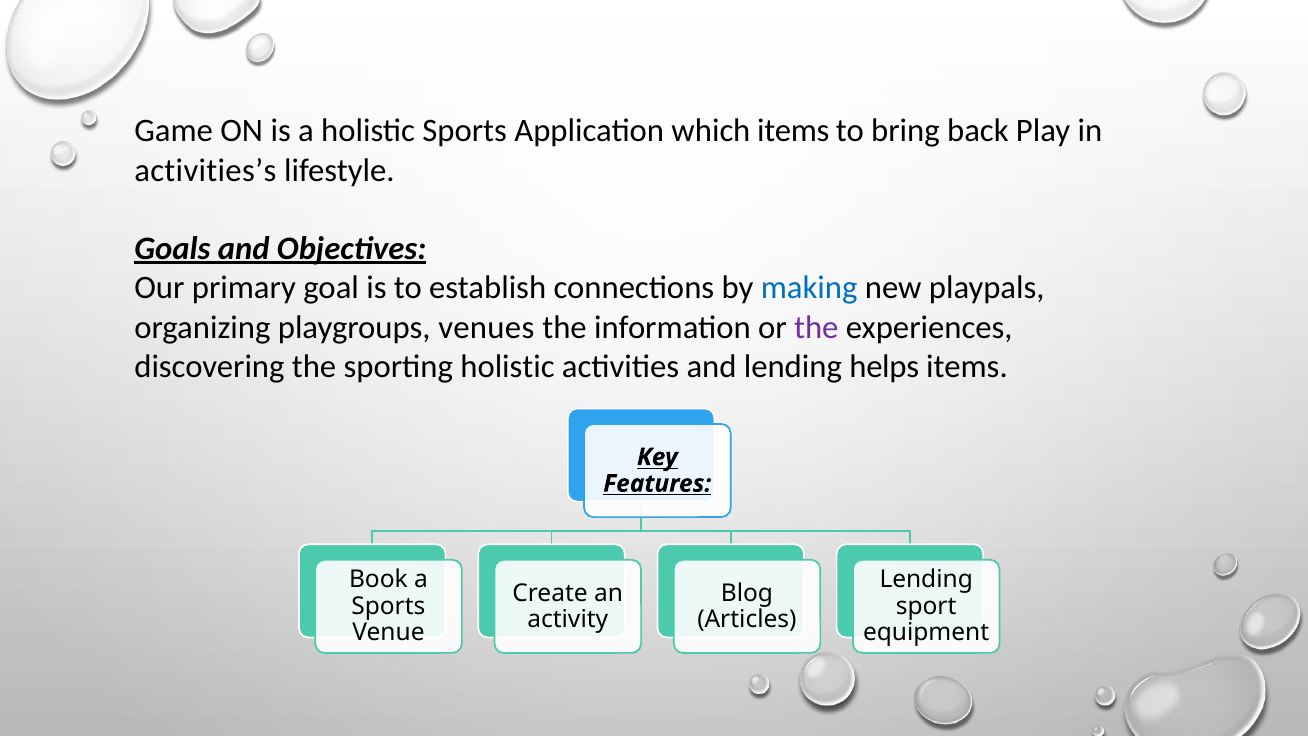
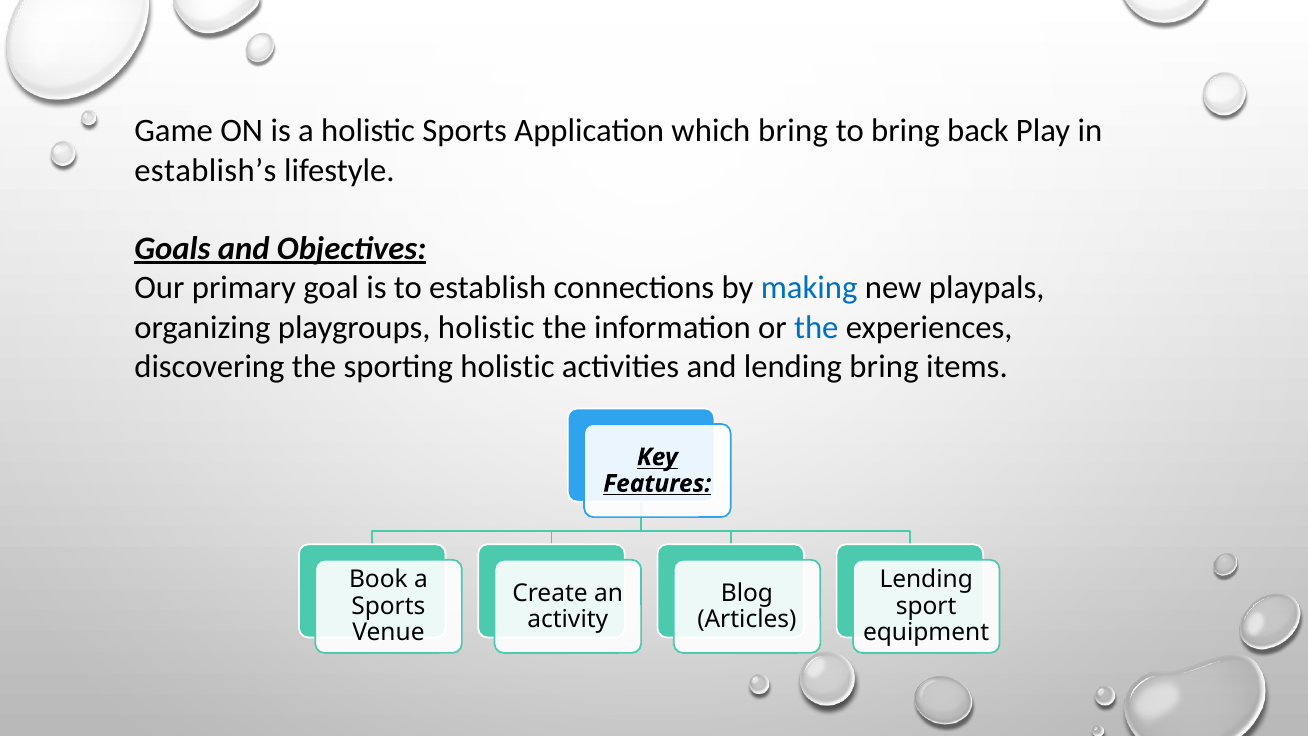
which items: items -> bring (793, 131)
activities’s: activities’s -> establish’s (205, 170)
playgroups venues: venues -> holistic (486, 327)
the colour: purple -> blue (816, 327)
lending helps: helps -> bring (884, 366)
